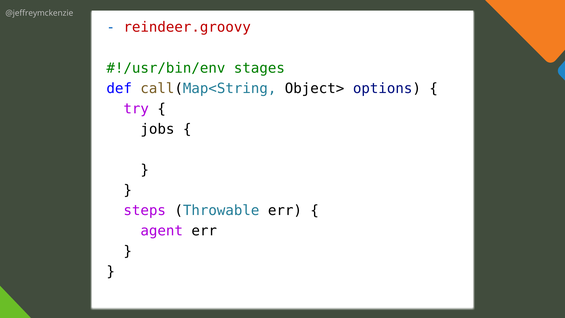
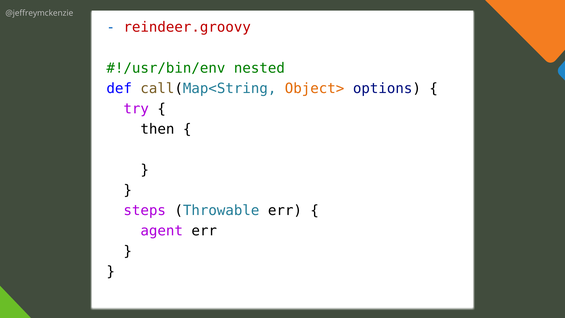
stages: stages -> nested (259, 68)
Object> colour: black -> orange (315, 88)
jobs: jobs -> then (157, 129)
